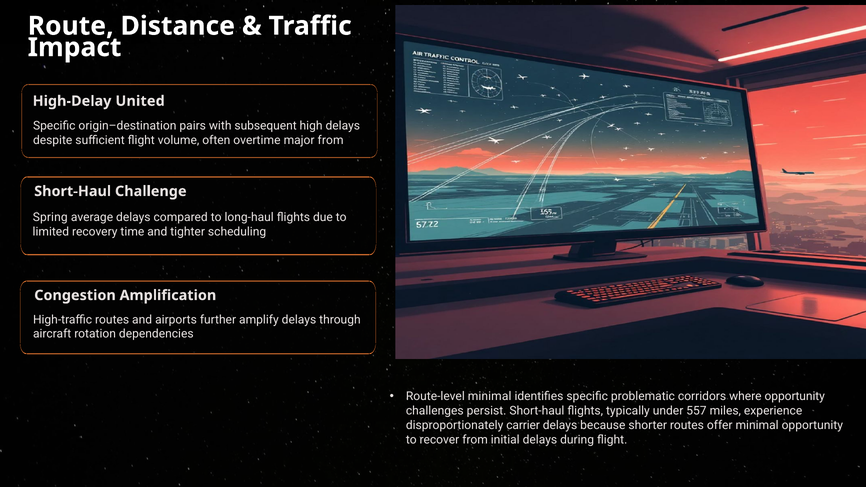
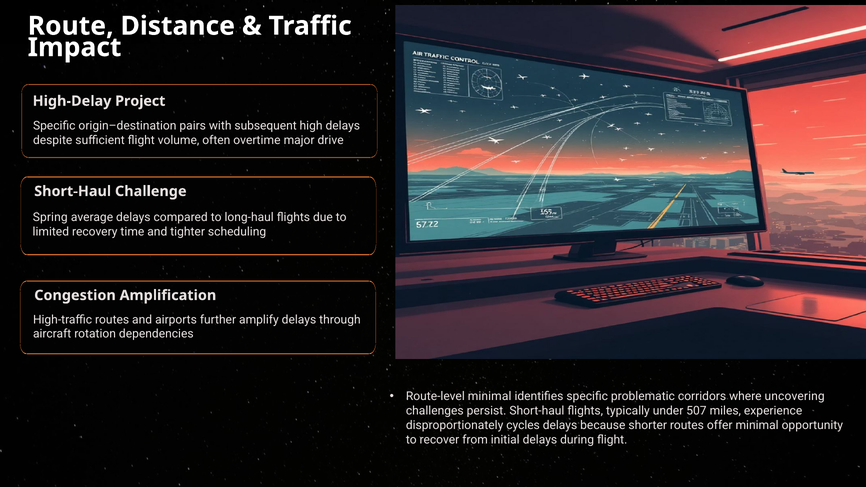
United: United -> Project (140, 101)
major from: from -> drive (331, 140)
where opportunity: opportunity -> uncovering (795, 397)
557: 557 -> 507 (696, 411)
carrier: carrier -> cycles (523, 425)
